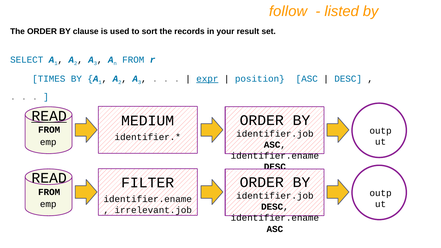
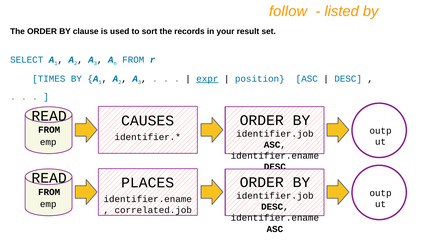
READ underline: present -> none (49, 116)
MEDIUM: MEDIUM -> CAUSES (148, 121)
FILTER: FILTER -> PLACES (148, 183)
irrelevant.job: irrelevant.job -> correlated.job (153, 210)
